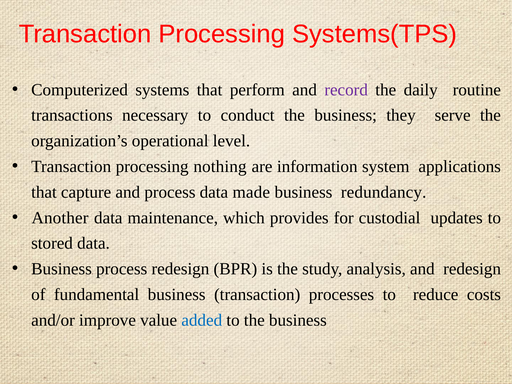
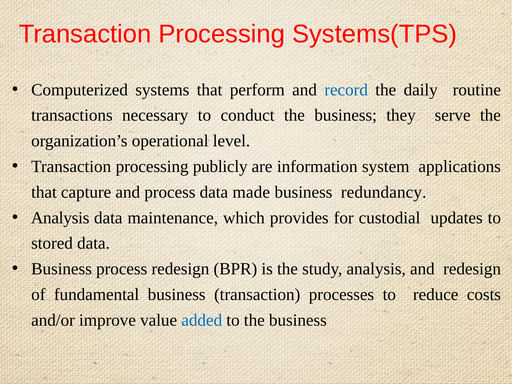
record colour: purple -> blue (346, 90)
nothing: nothing -> publicly (220, 167)
Another: Another -> Analysis (60, 218)
